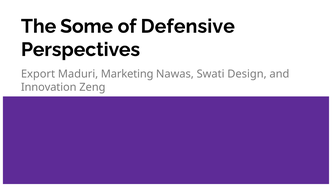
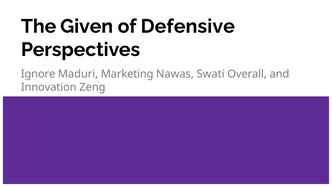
Some: Some -> Given (87, 26)
Export: Export -> Ignore (38, 74)
Design: Design -> Overall (247, 74)
